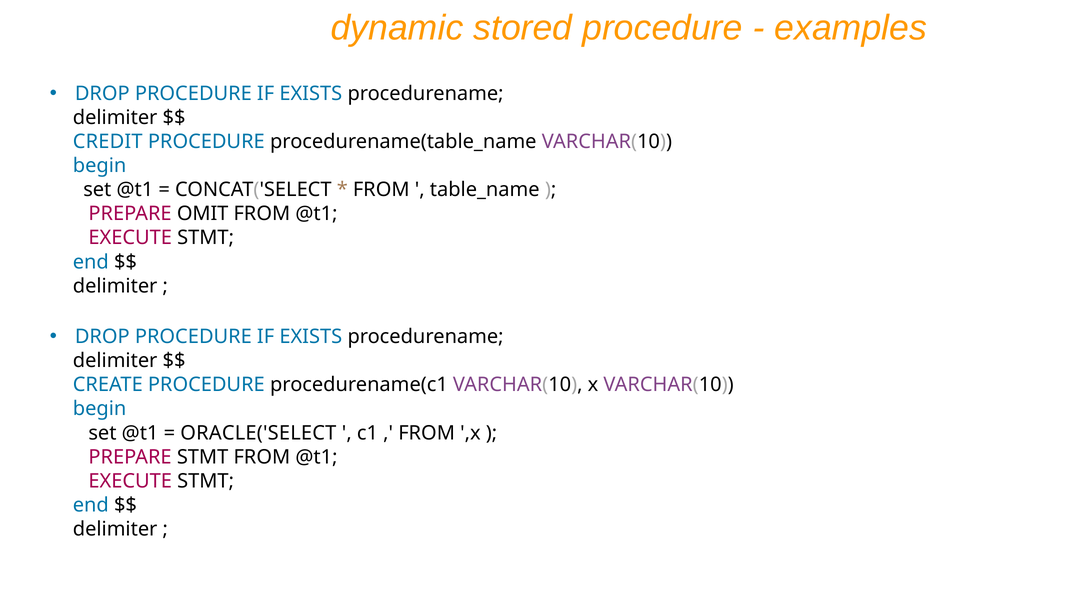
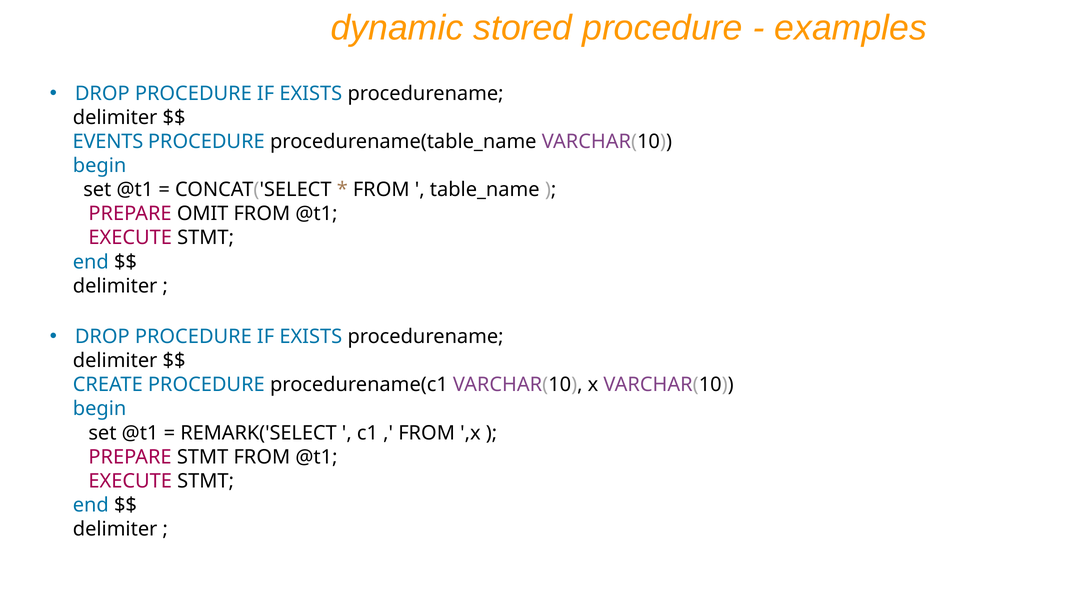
CREDIT: CREDIT -> EVENTS (108, 142)
ORACLE('SELECT: ORACLE('SELECT -> REMARK('SELECT (258, 433)
